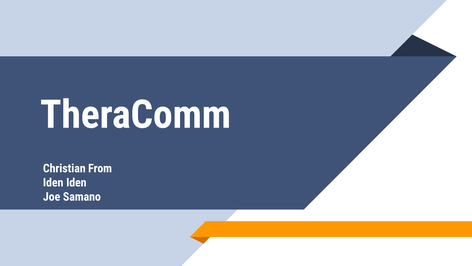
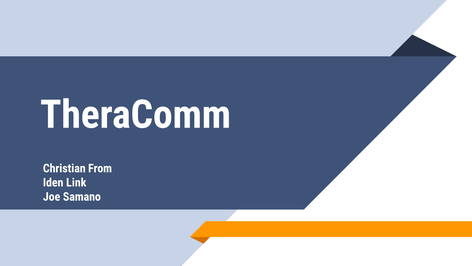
Iden Iden: Iden -> Link (76, 182)
